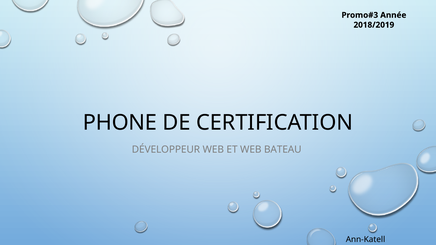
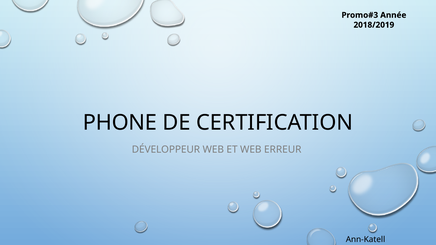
BATEAU: BATEAU -> ERREUR (283, 150)
